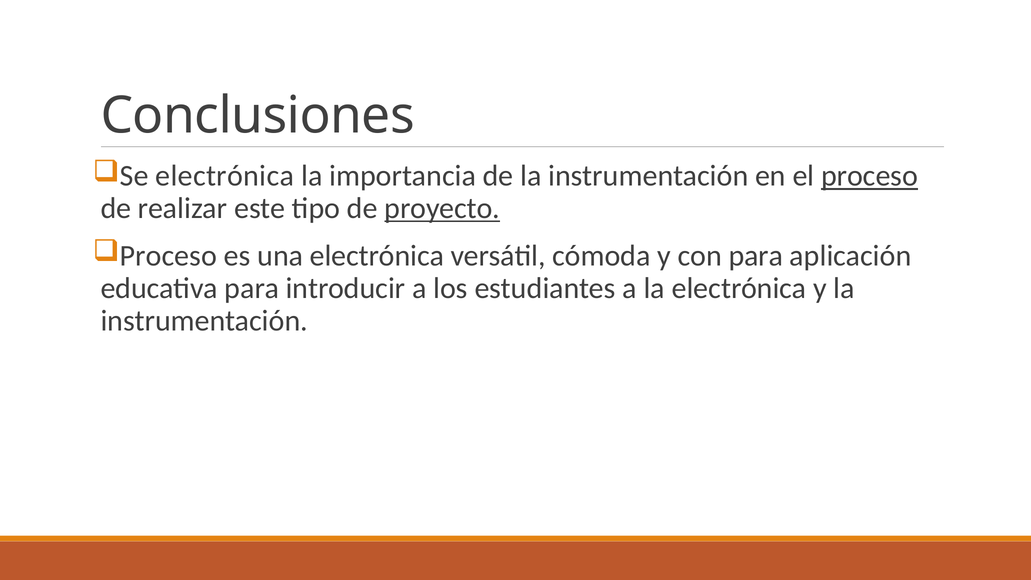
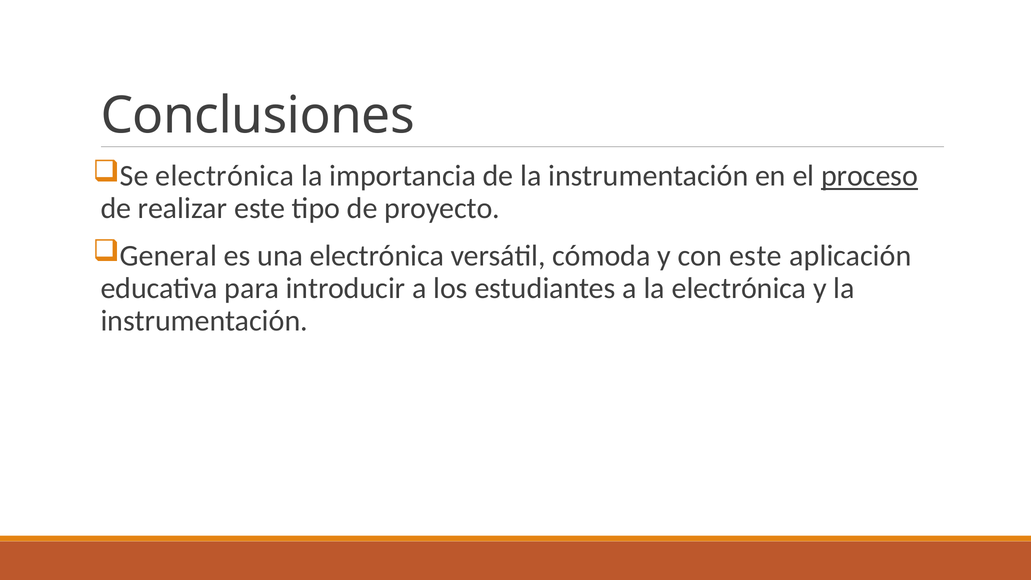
proyecto underline: present -> none (442, 208)
Proceso: Proceso -> General (168, 256)
con para: para -> este (756, 256)
